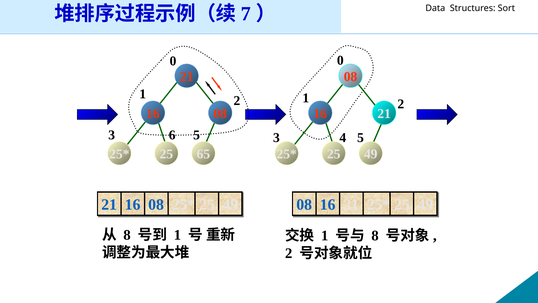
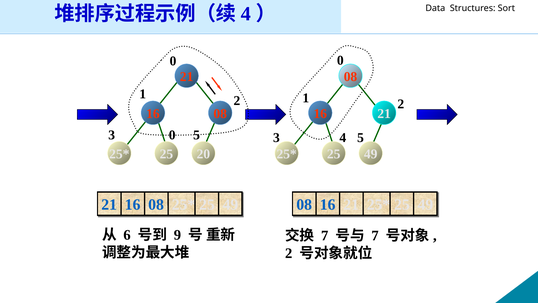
7: 7 -> 4 (246, 14)
6: 6 -> 0 (172, 135)
65: 65 -> 20 (203, 154)
8: 8 -> 6 (127, 235)
1: 1 -> 9 (177, 235)
1: 1 -> 7 (325, 235)
8: 8 -> 7 (375, 235)
